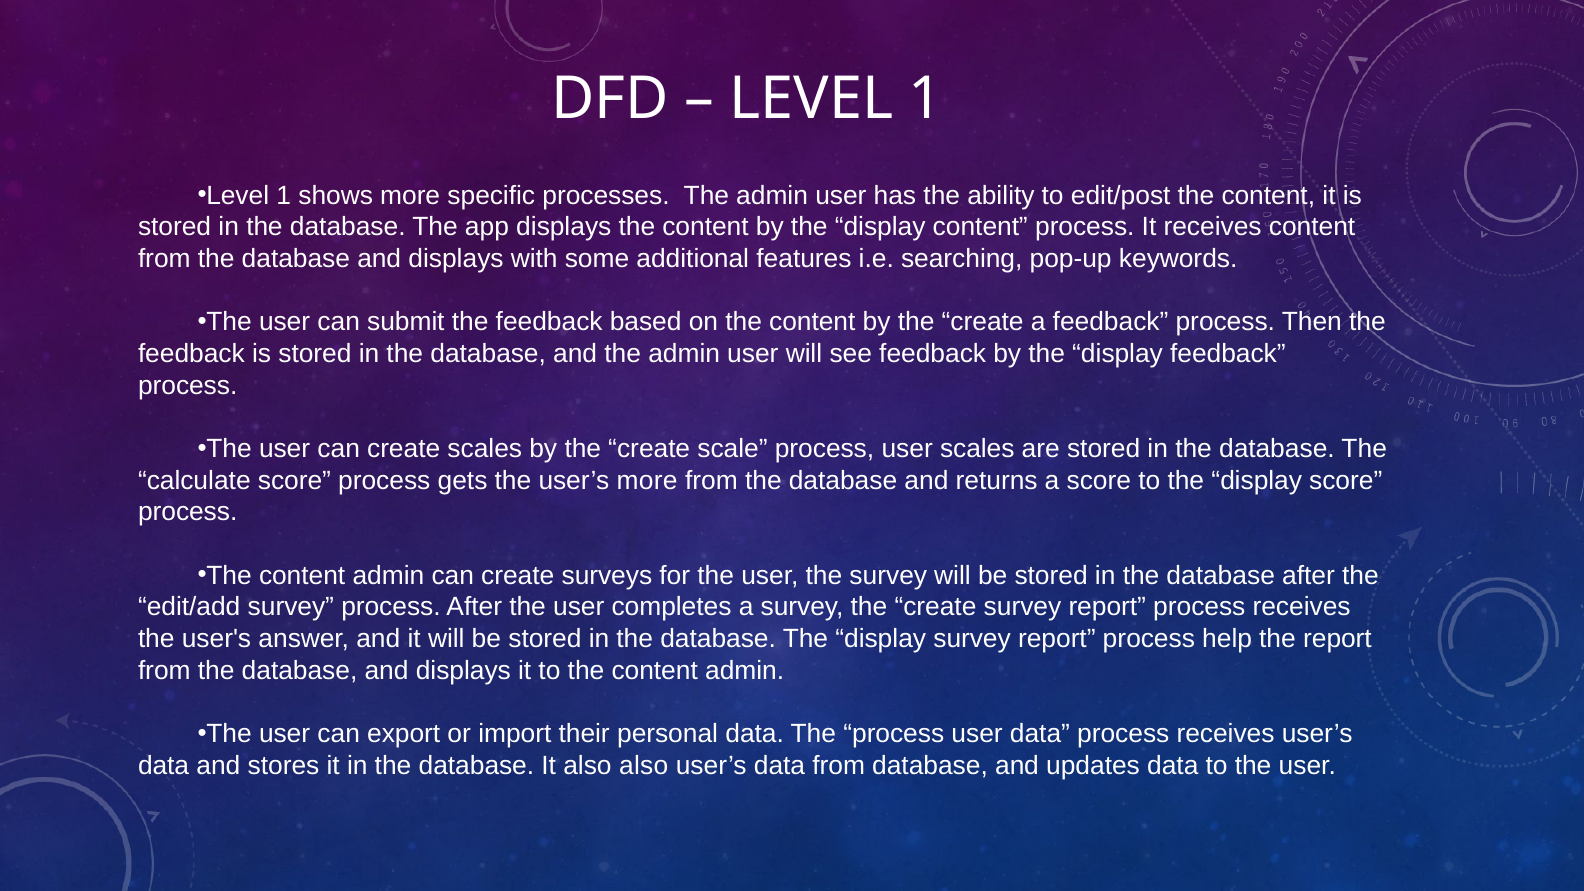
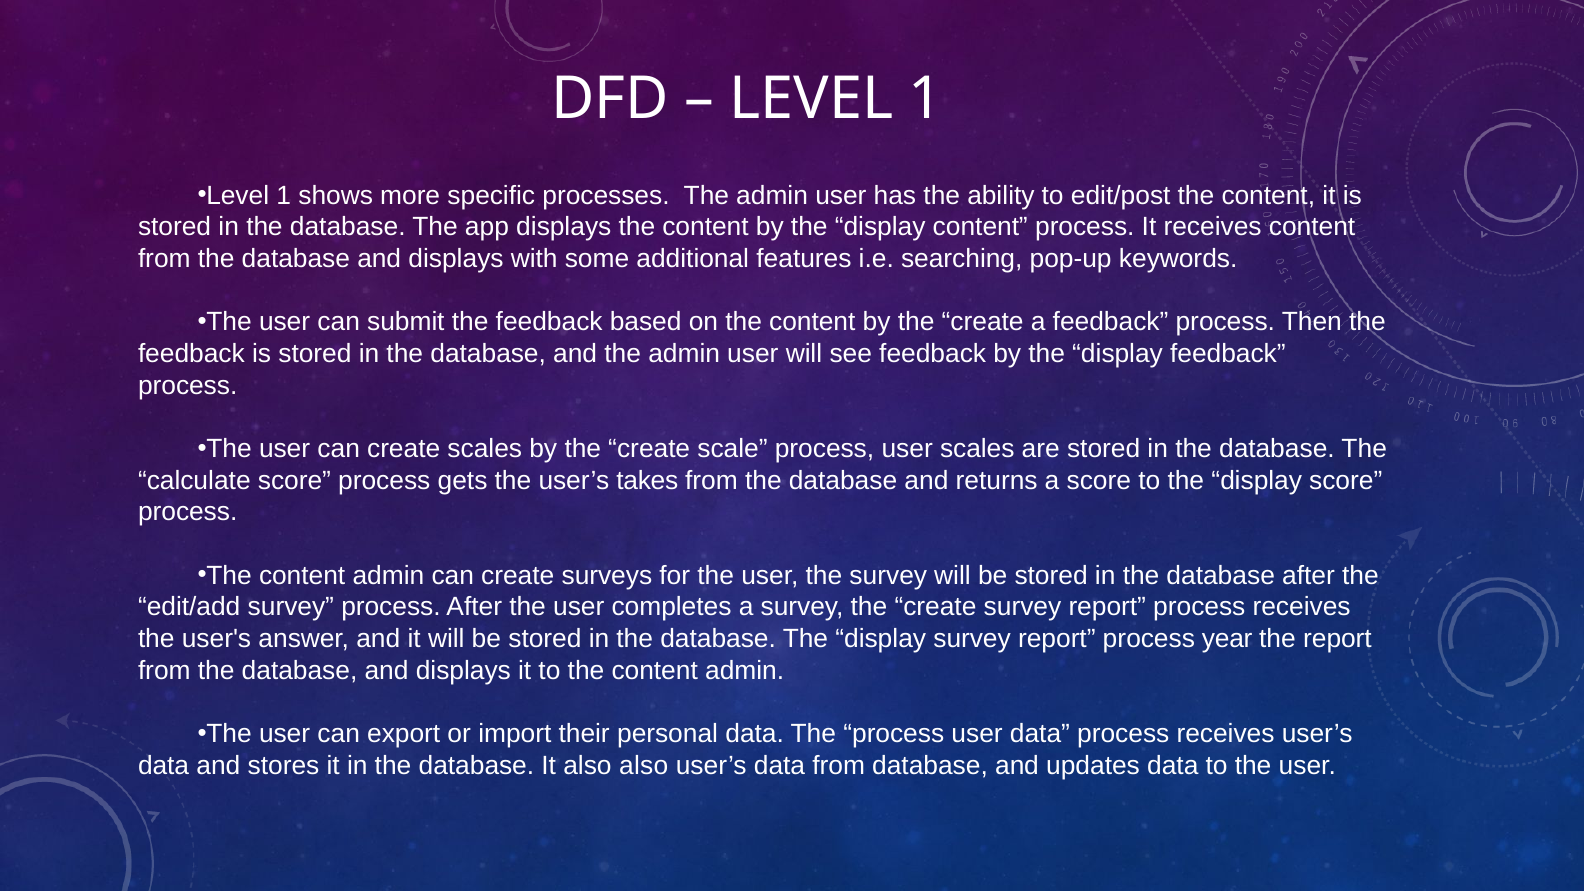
user’s more: more -> takes (647, 481)
help: help -> year (1227, 639)
